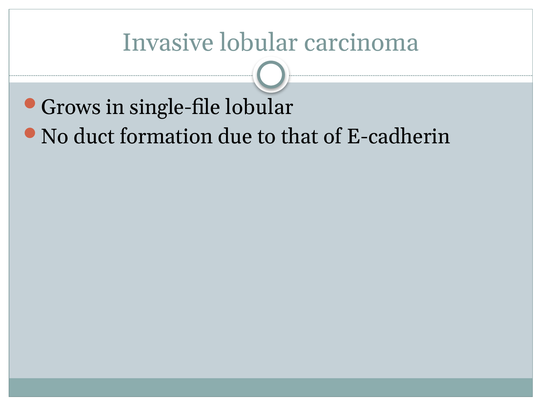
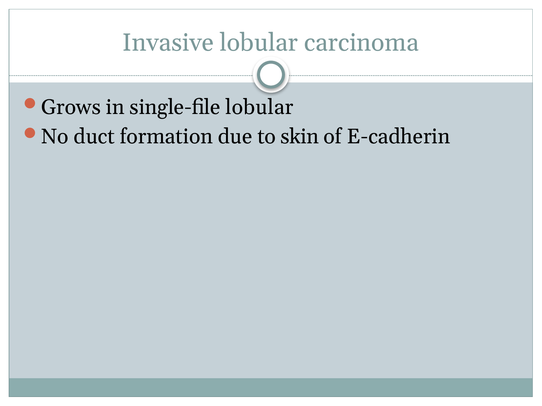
that: that -> skin (300, 137)
